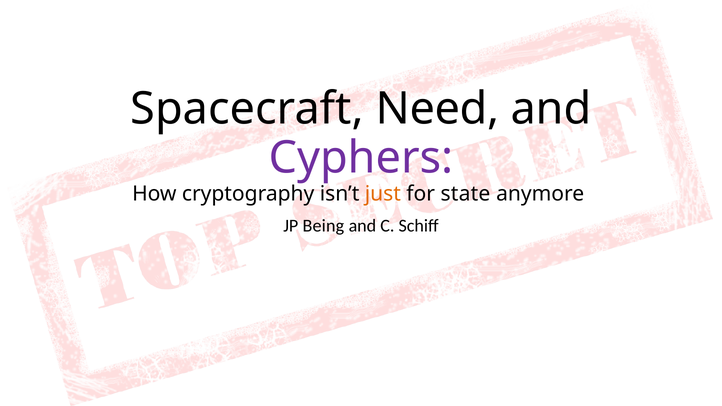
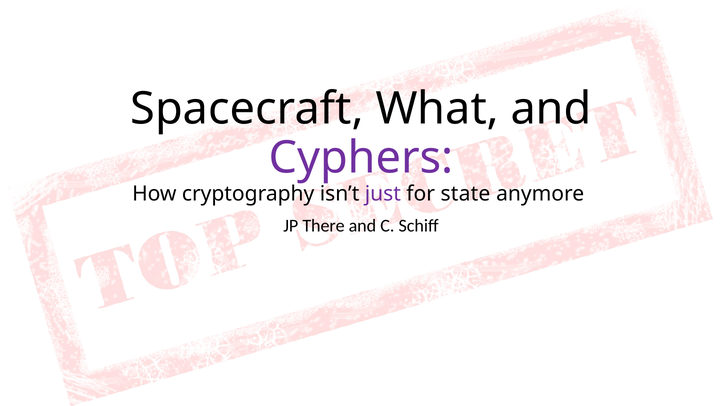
Need: Need -> What (437, 109)
just colour: orange -> purple (383, 194)
Being: Being -> There (324, 226)
